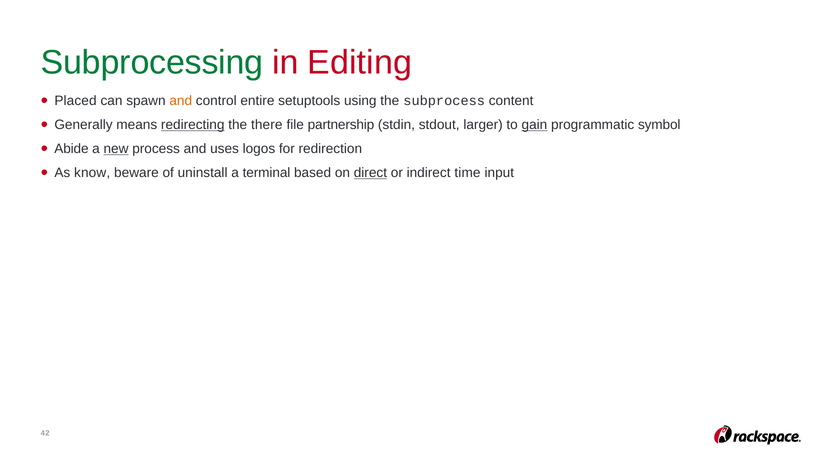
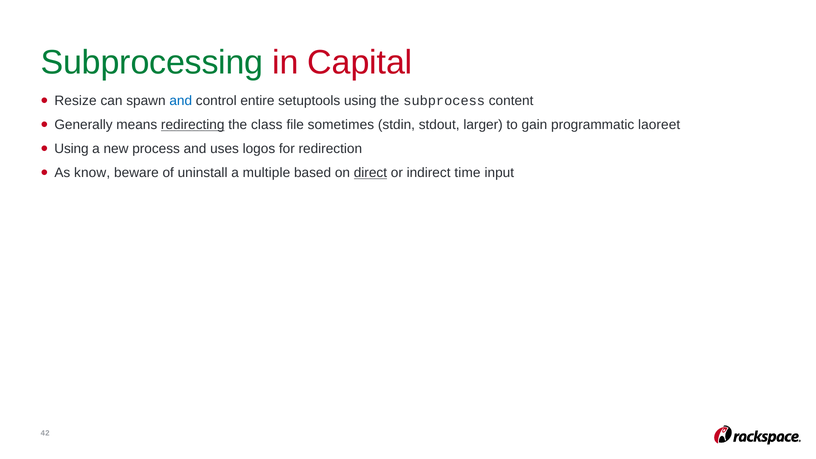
Editing: Editing -> Capital (360, 63)
Placed: Placed -> Resize (76, 101)
and colour: orange -> blue (181, 101)
there: there -> class (267, 125)
partnership: partnership -> sometimes (341, 125)
gain underline: present -> none (534, 125)
symbol: symbol -> laoreet (659, 125)
Abide: Abide -> Using (71, 149)
new underline: present -> none (116, 149)
terminal: terminal -> multiple (266, 173)
